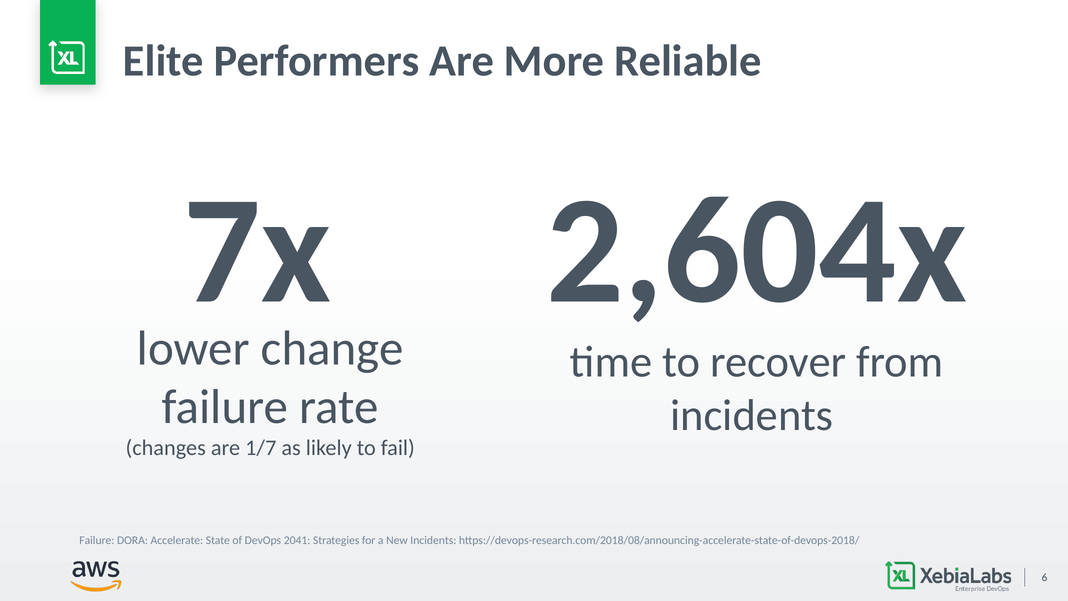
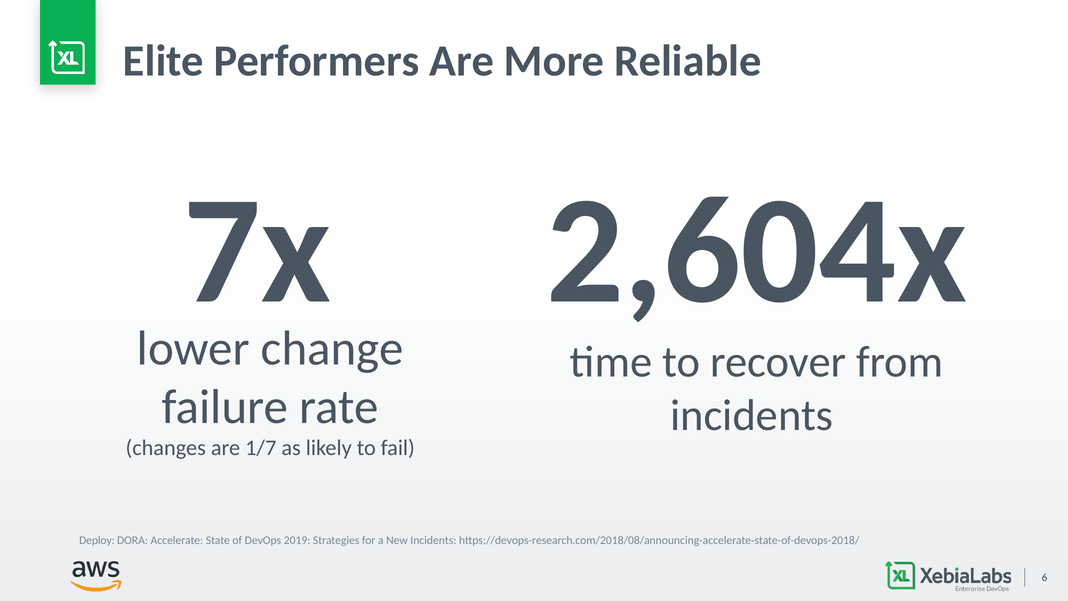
Failure: Failure -> Deploy (97, 540)
2041: 2041 -> 2019 (297, 540)
